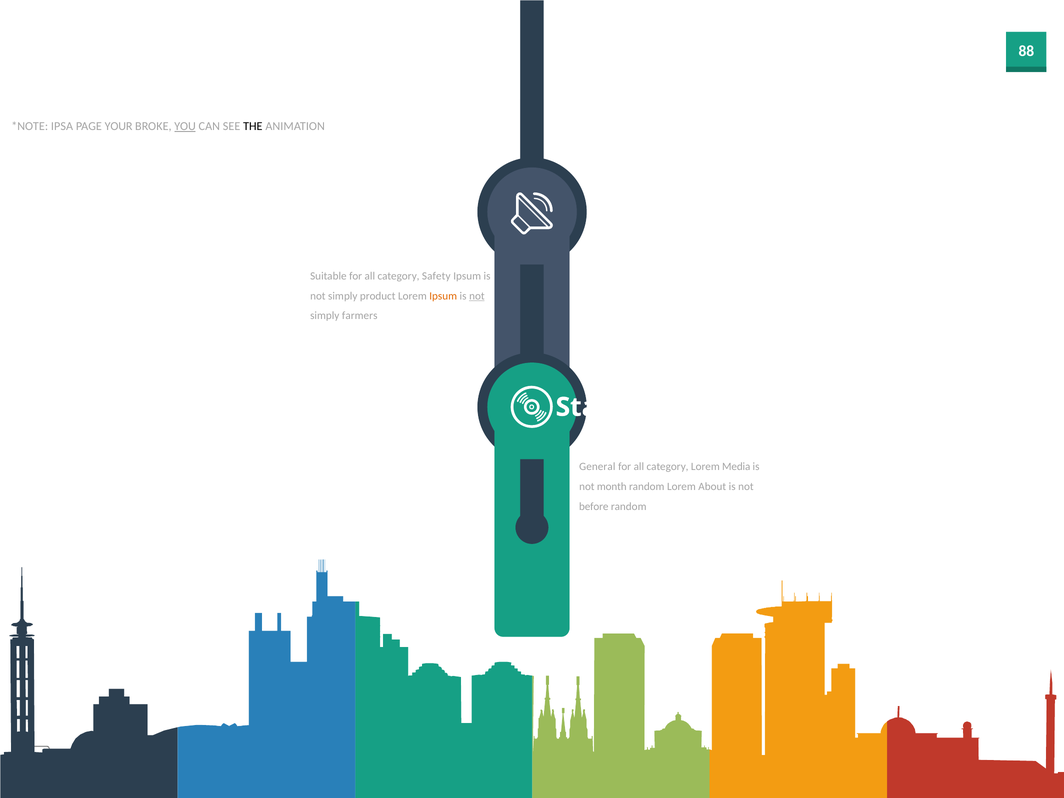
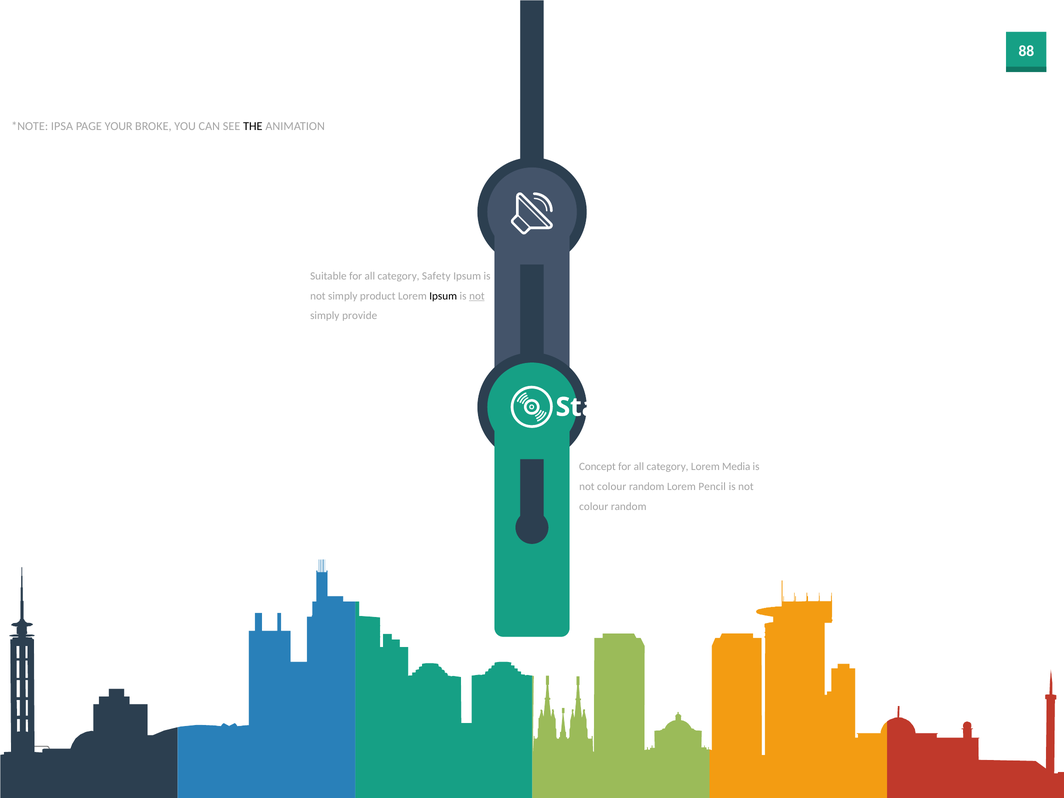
YOU underline: present -> none (185, 126)
Ipsum colour: orange -> black (443, 296)
farmers: farmers -> provide (360, 316)
General: General -> Concept (597, 466)
month: month -> colour (612, 486)
About: About -> Pencil (712, 486)
before: before -> colour (594, 506)
